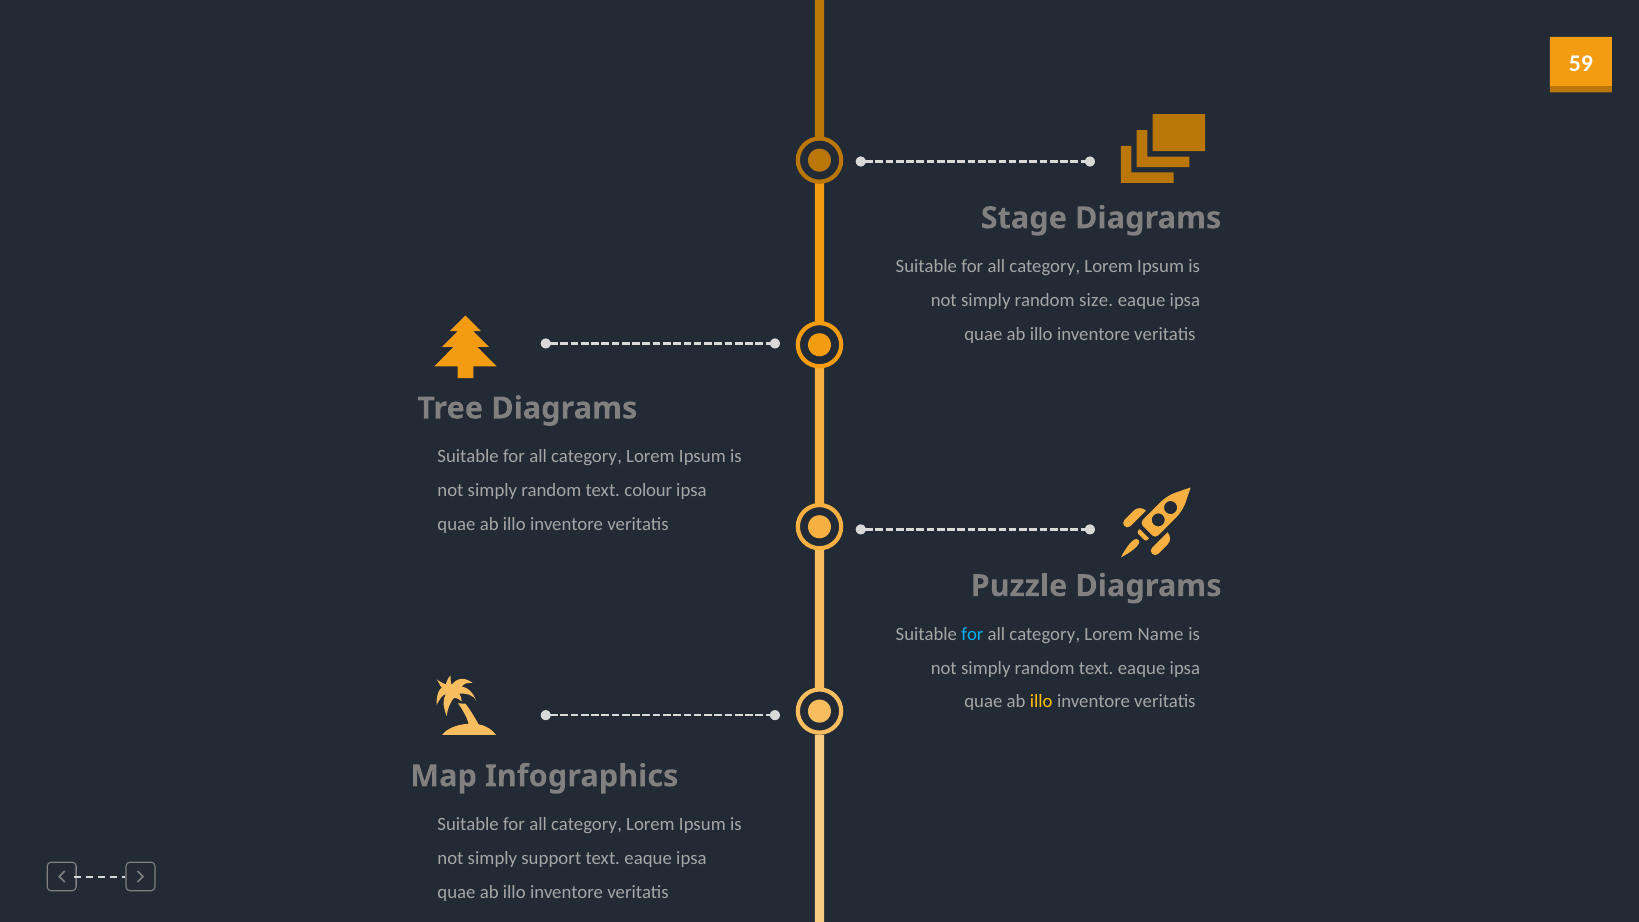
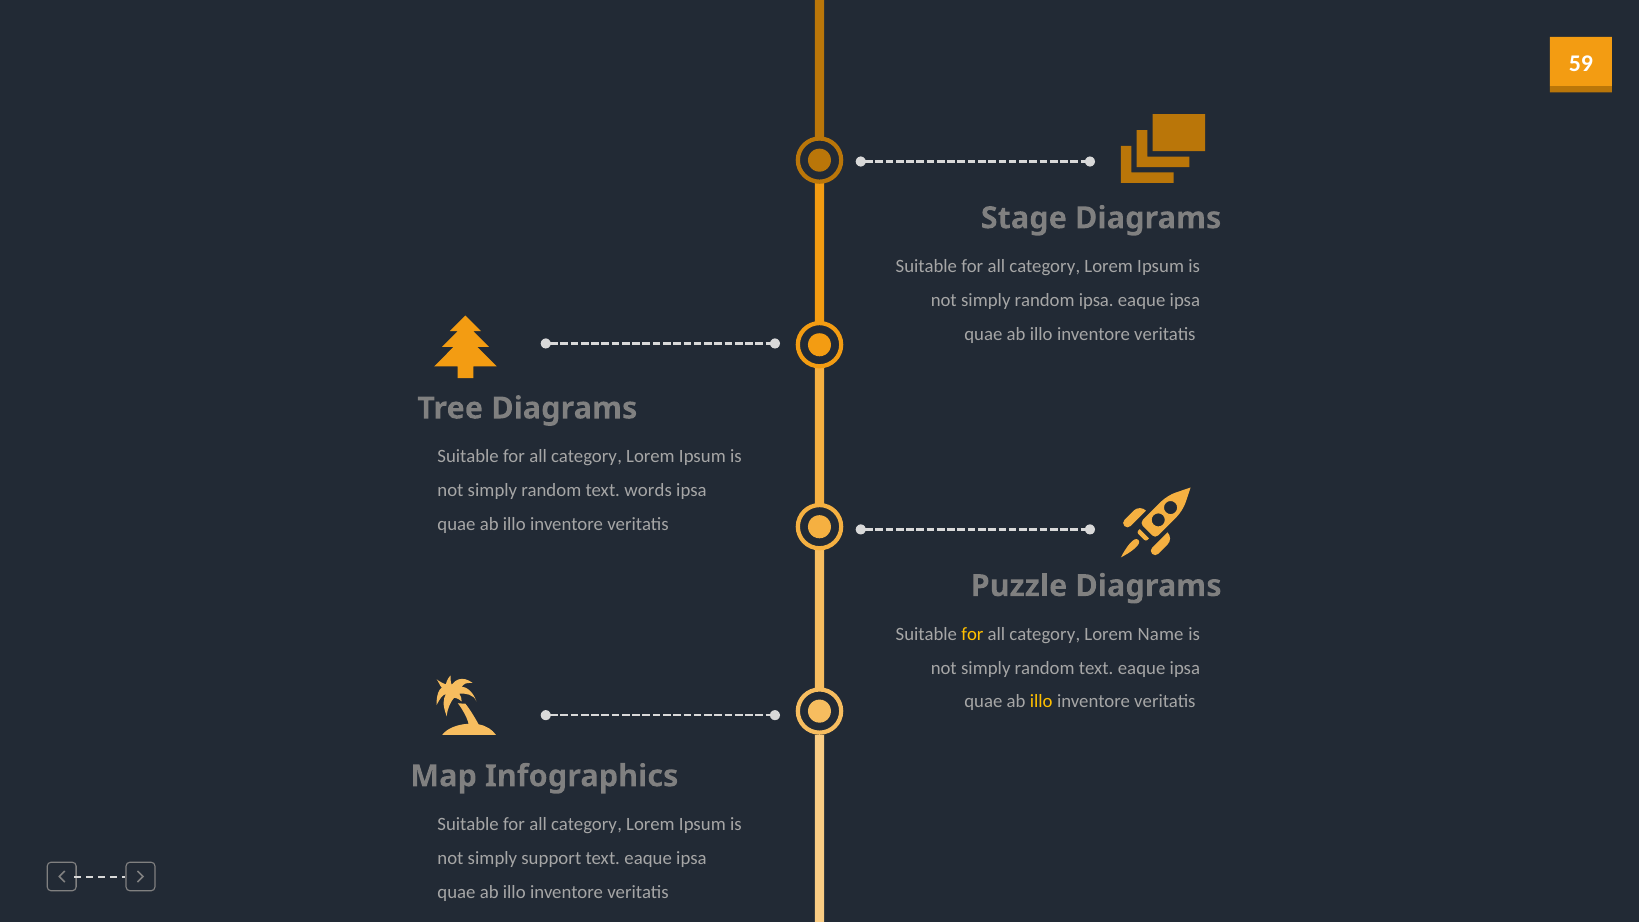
random size: size -> ipsa (1096, 300)
colour: colour -> words (648, 490)
for colour: light blue -> yellow (972, 634)
